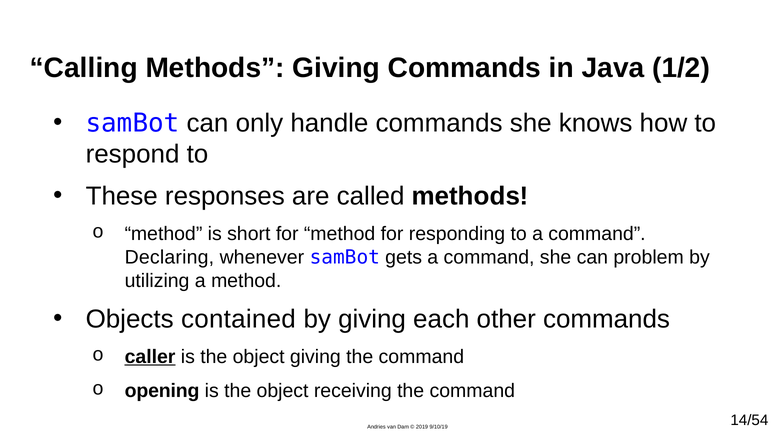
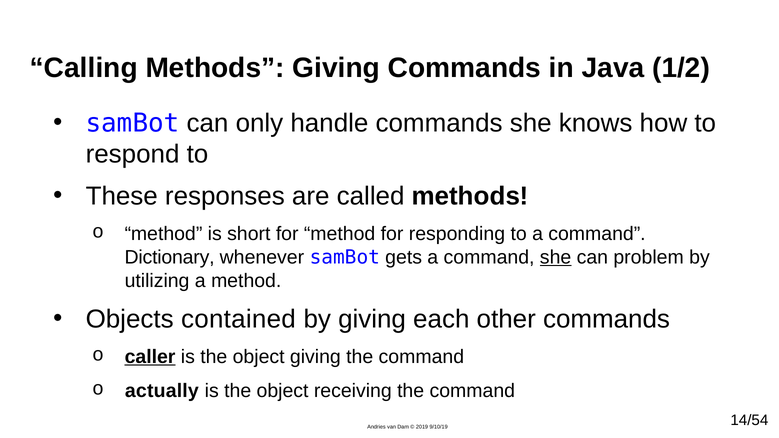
Declaring: Declaring -> Dictionary (170, 257)
she underline: none -> present (556, 257)
opening: opening -> actually (162, 391)
